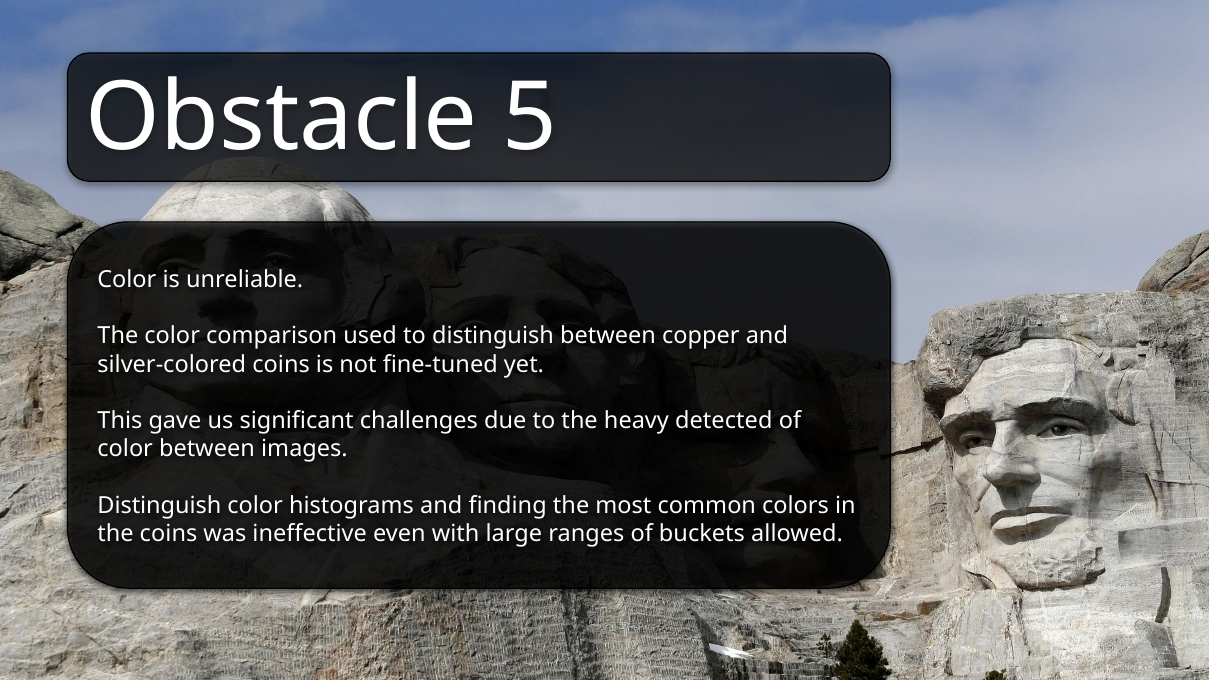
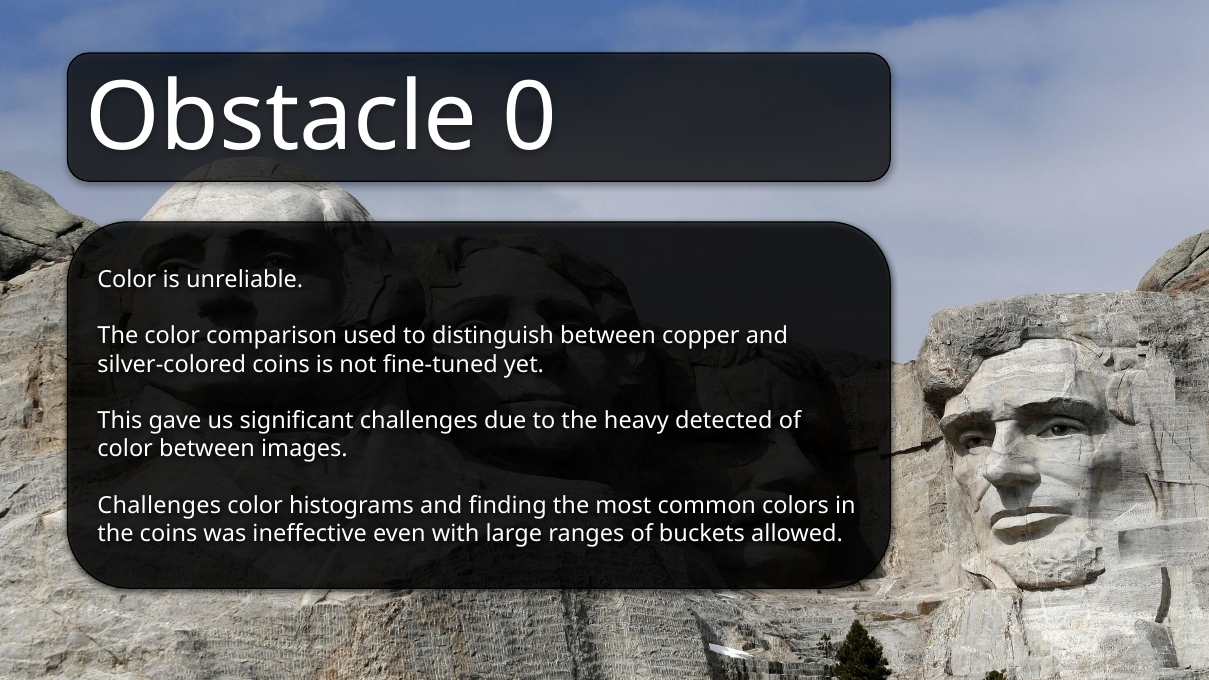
5: 5 -> 0 (530, 118)
Distinguish: Distinguish -> Challenges (159, 505)
